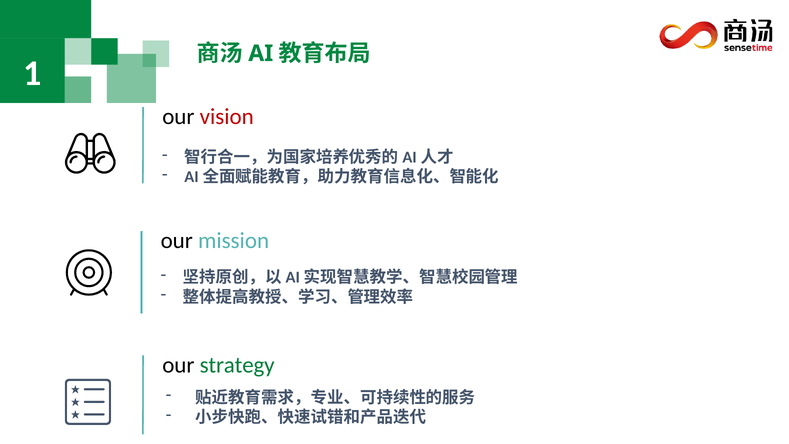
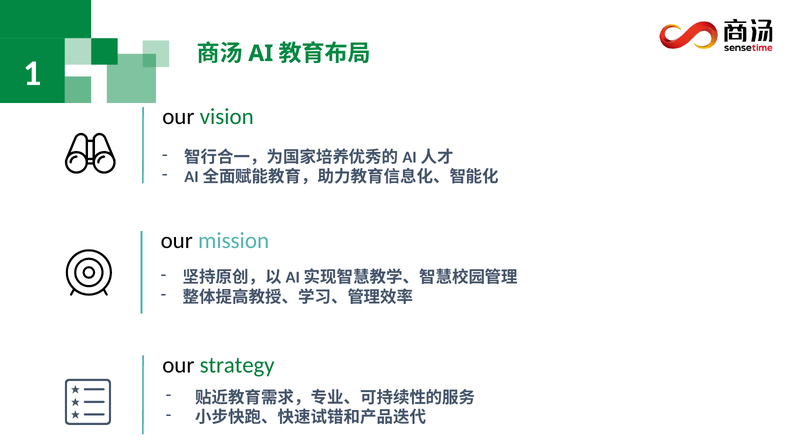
vision colour: red -> green (227, 117)
